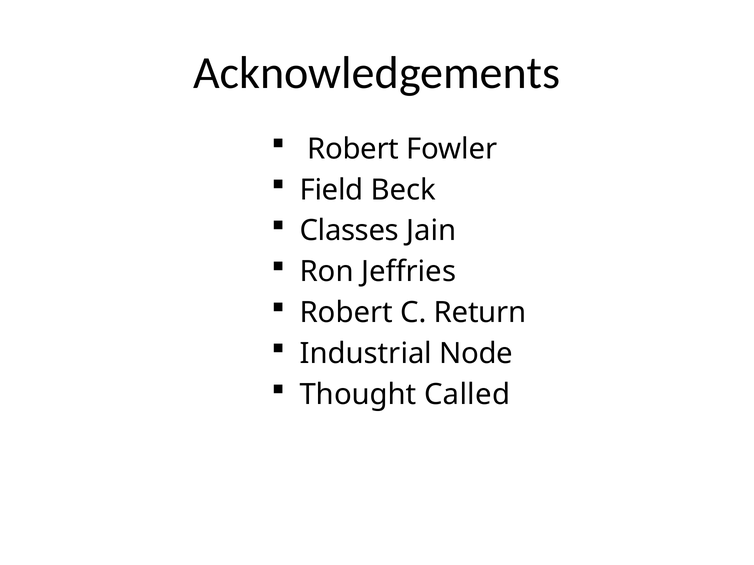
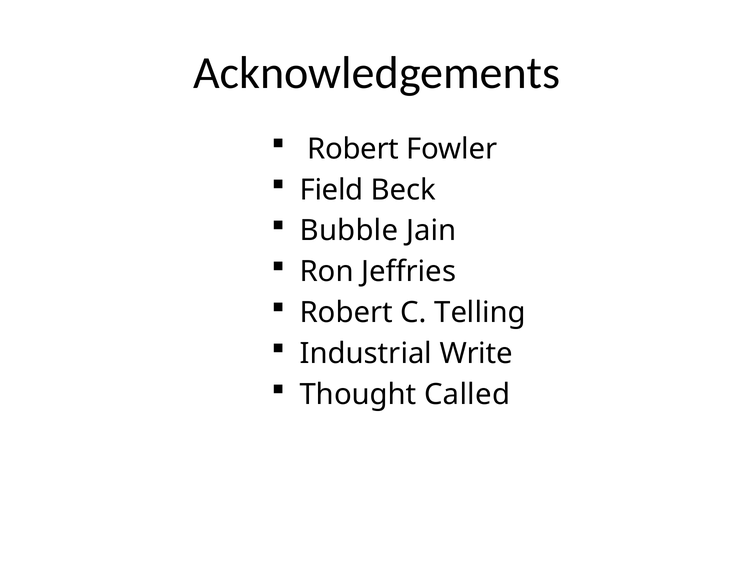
Classes: Classes -> Bubble (349, 231)
Return: Return -> Telling (480, 313)
Node: Node -> Write (476, 354)
